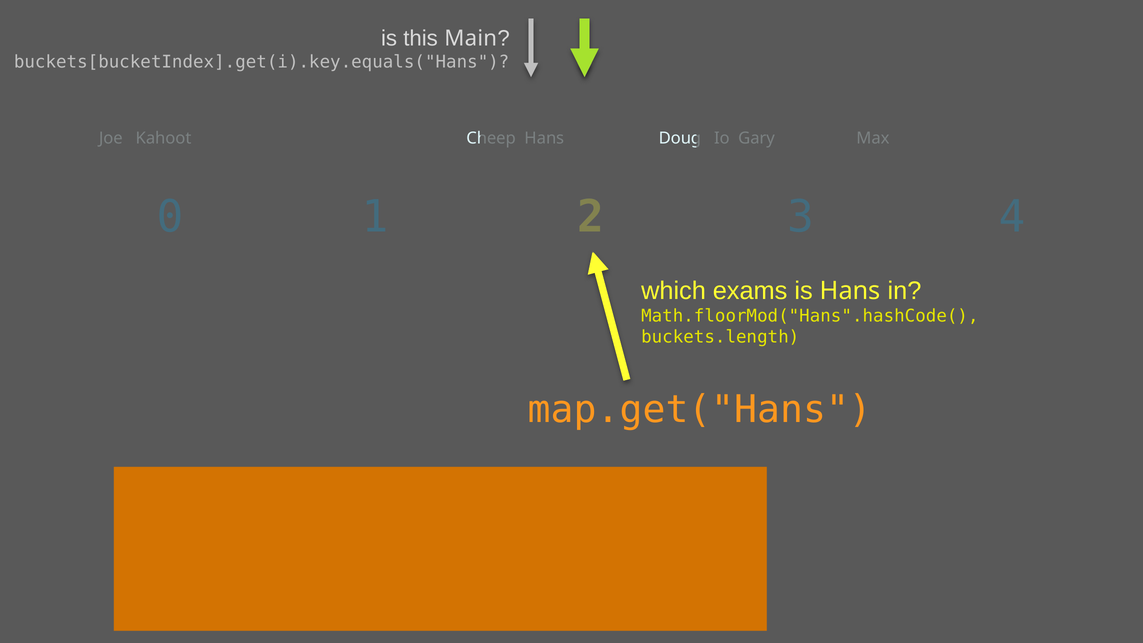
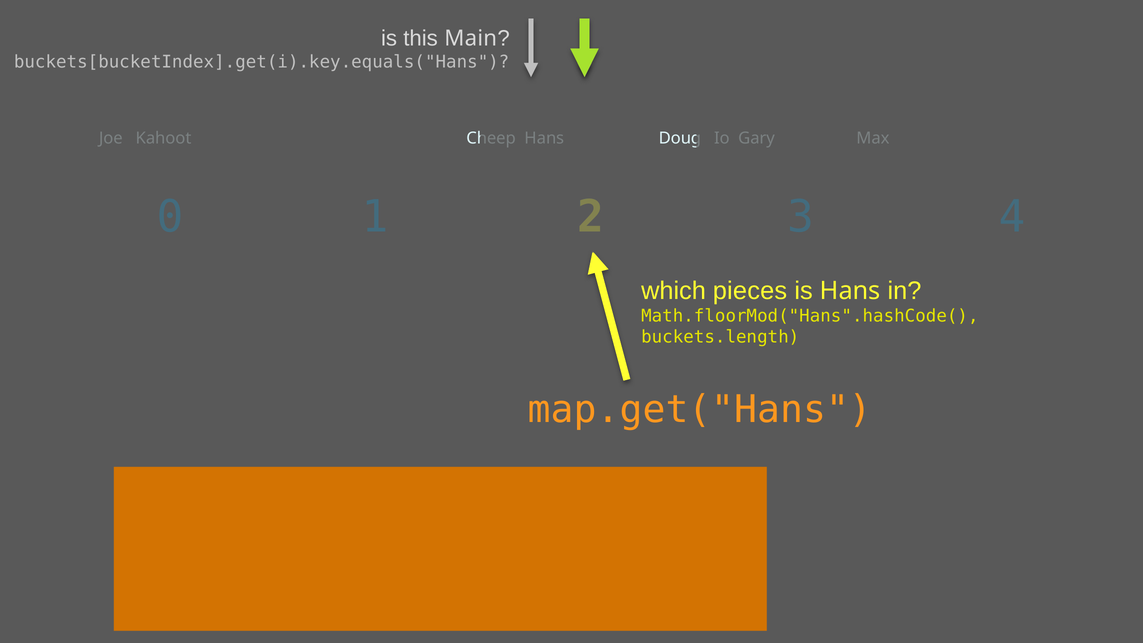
exams: exams -> pieces (750, 291)
